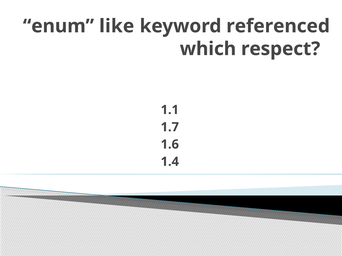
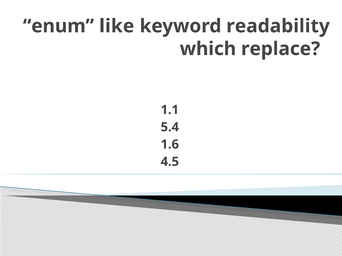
referenced: referenced -> readability (278, 26)
respect: respect -> replace (281, 49)
1.7: 1.7 -> 5.4 (170, 127)
1.4: 1.4 -> 4.5 (170, 162)
